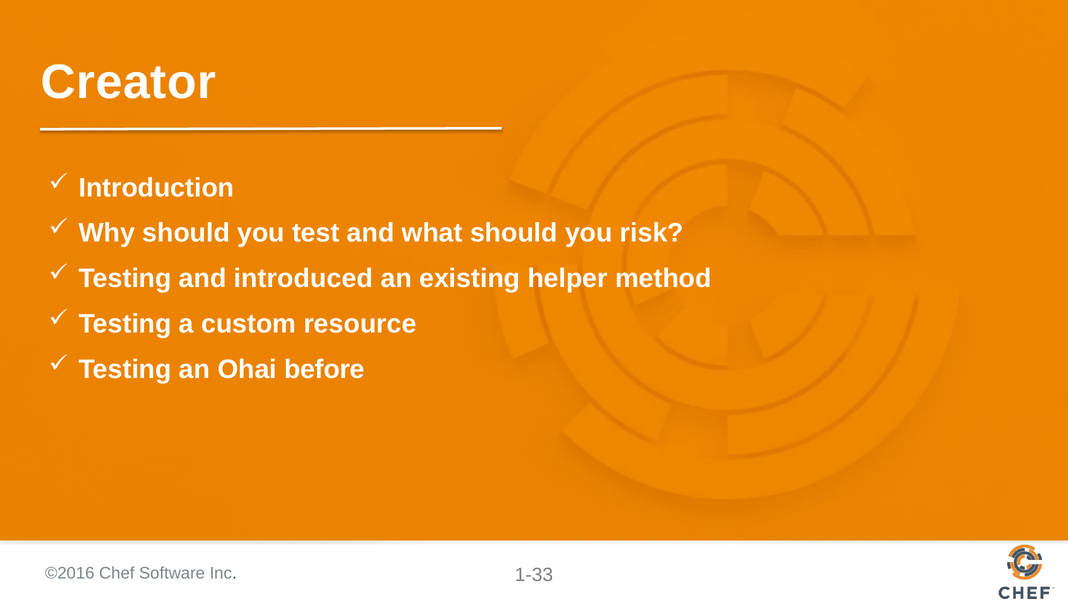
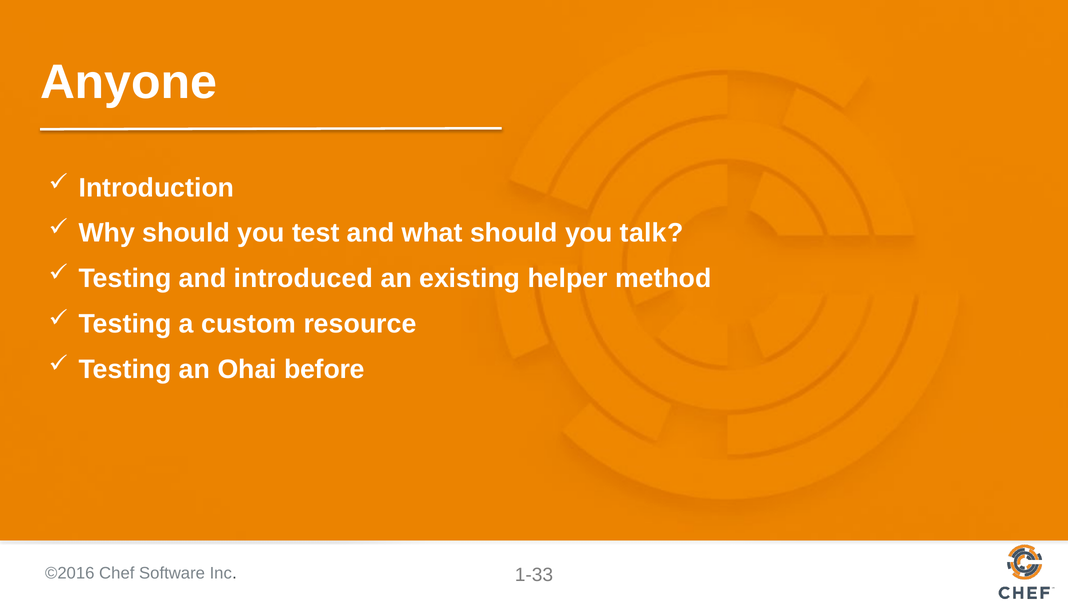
Creator: Creator -> Anyone (129, 82)
risk: risk -> talk (652, 233)
